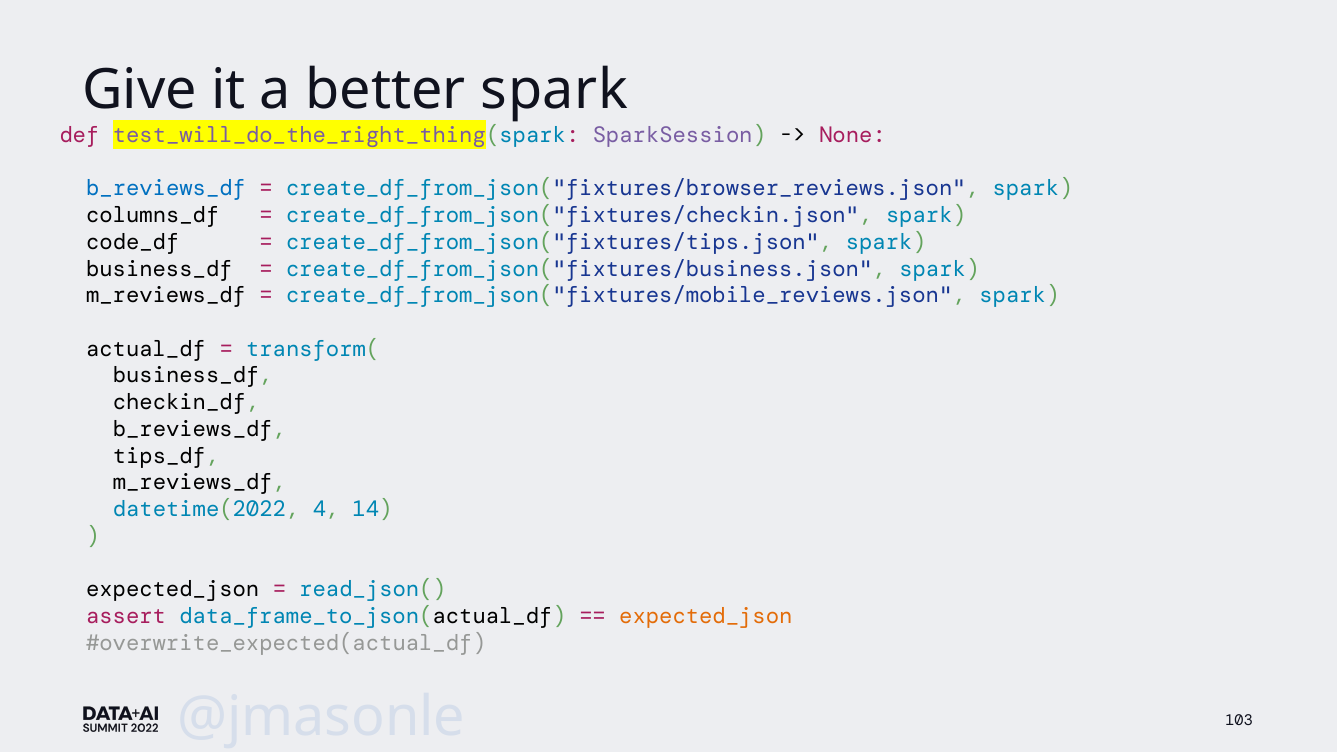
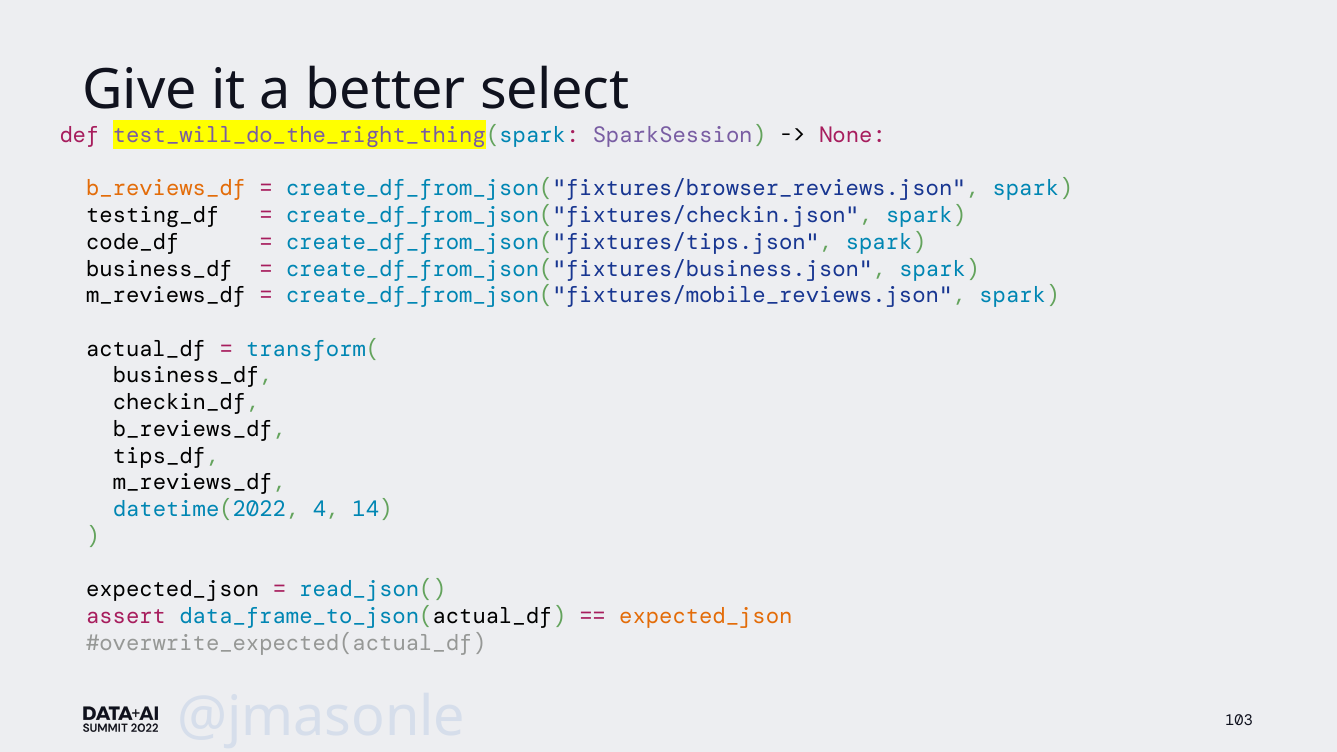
spark: spark -> select (555, 90)
b_reviews_df colour: blue -> orange (166, 189)
columns_df: columns_df -> testing_df (153, 215)
